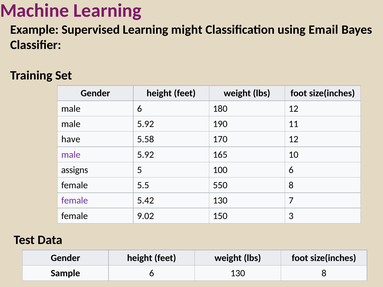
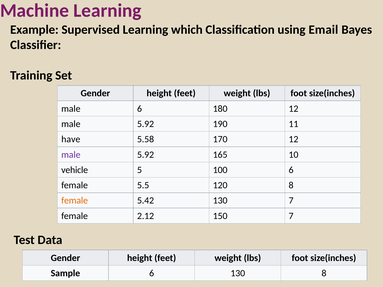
might: might -> which (187, 30)
assigns: assigns -> vehicle (75, 170)
550: 550 -> 120 (220, 185)
female colour: purple -> orange (75, 201)
9.02: 9.02 -> 2.12 (146, 216)
150 3: 3 -> 7 (291, 216)
